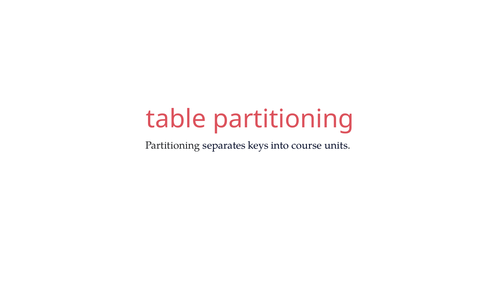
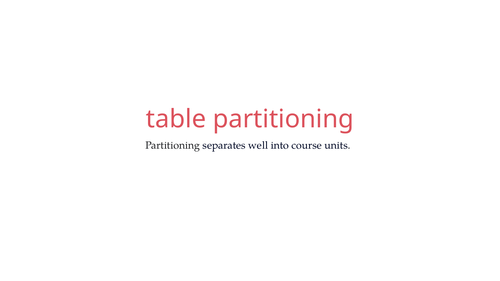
keys: keys -> well (258, 146)
